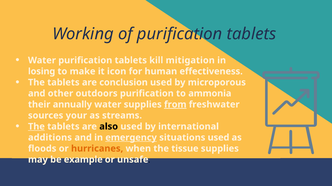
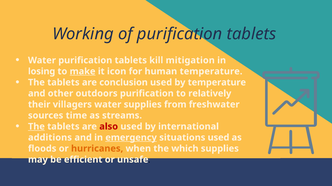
make underline: none -> present (83, 72)
human effectiveness: effectiveness -> temperature (211, 72)
by microporous: microporous -> temperature (217, 83)
ammonia: ammonia -> relatively (210, 94)
annually: annually -> villagers (72, 105)
from underline: present -> none (175, 105)
your: your -> time (76, 116)
also colour: black -> red (109, 127)
tissue: tissue -> which (185, 149)
example: example -> efficient (83, 160)
